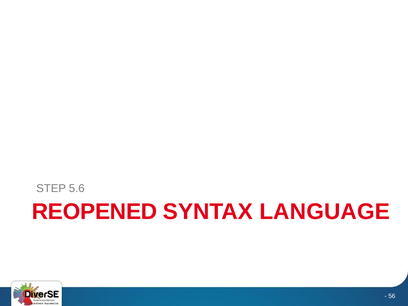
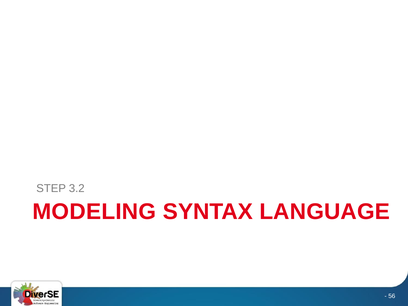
5.6: 5.6 -> 3.2 (77, 189)
REOPENED: REOPENED -> MODELING (94, 212)
